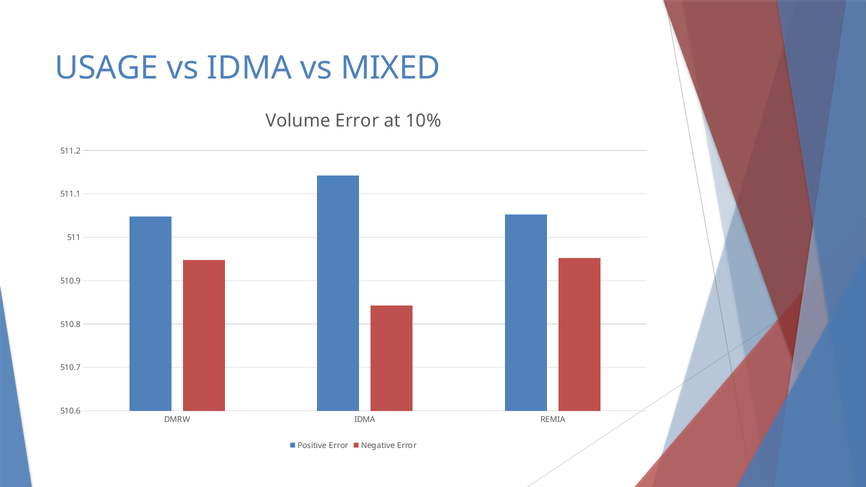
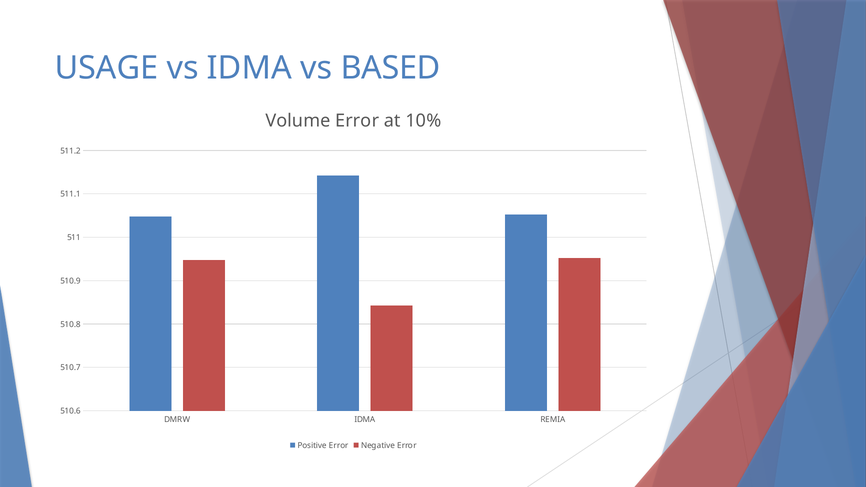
MIXED: MIXED -> BASED (391, 68)
